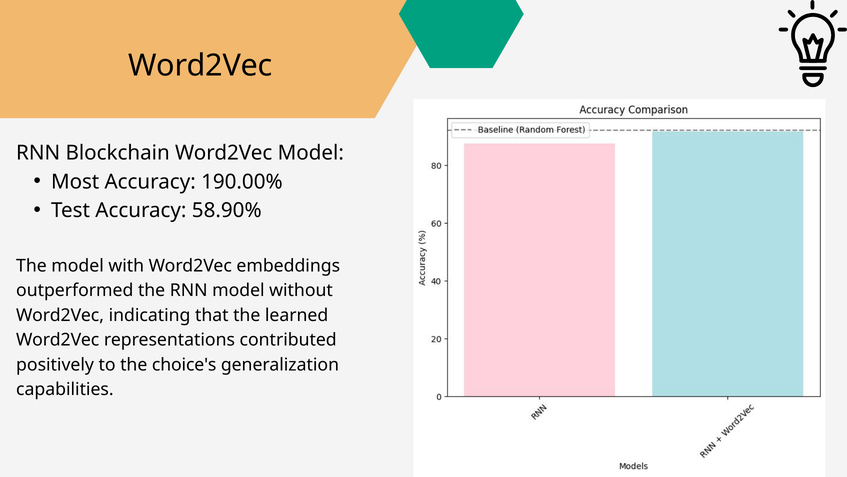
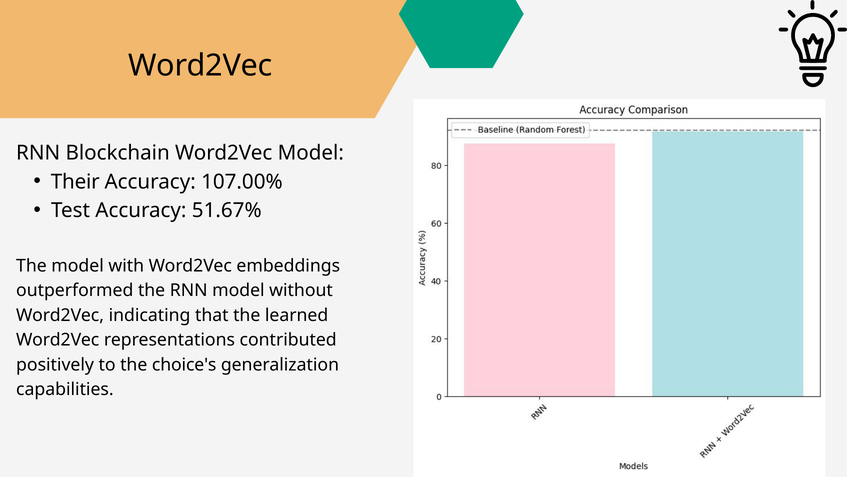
Most: Most -> Their (75, 182)
190.00%: 190.00% -> 107.00% (242, 182)
58.90%: 58.90% -> 51.67% (227, 210)
